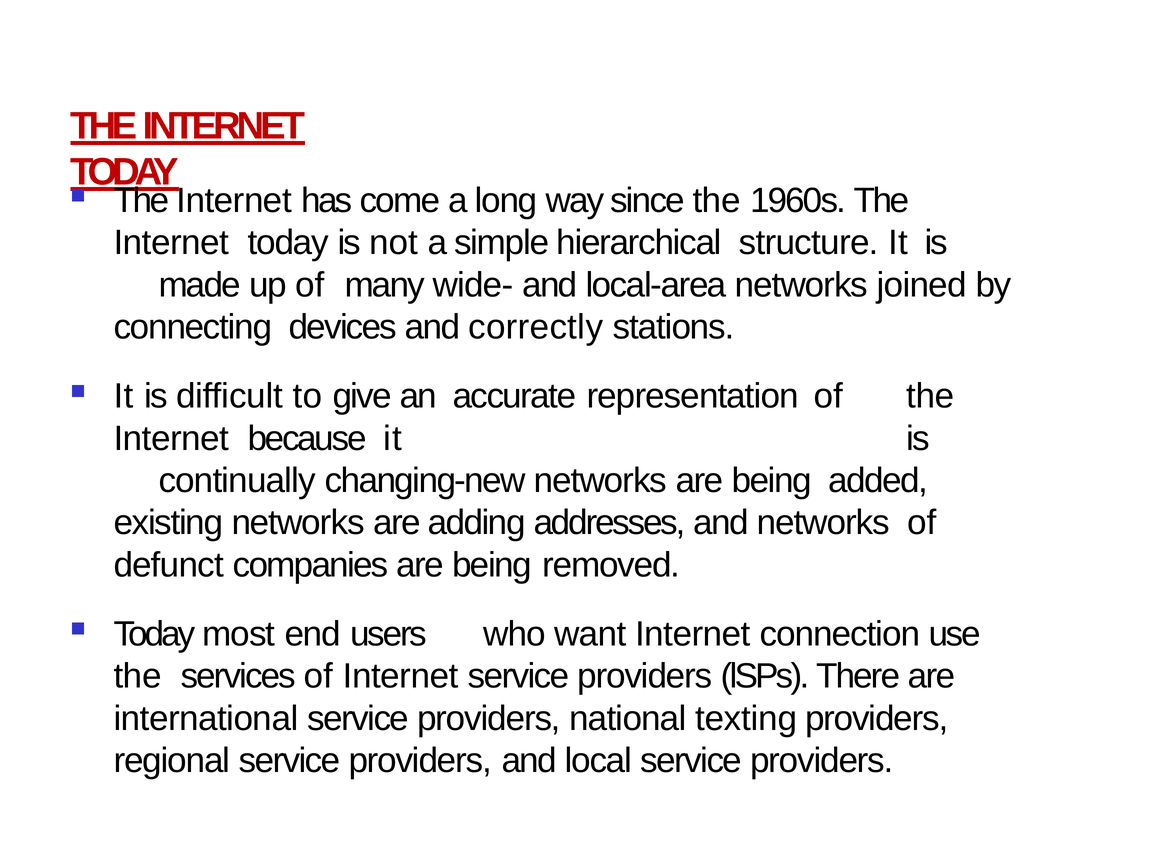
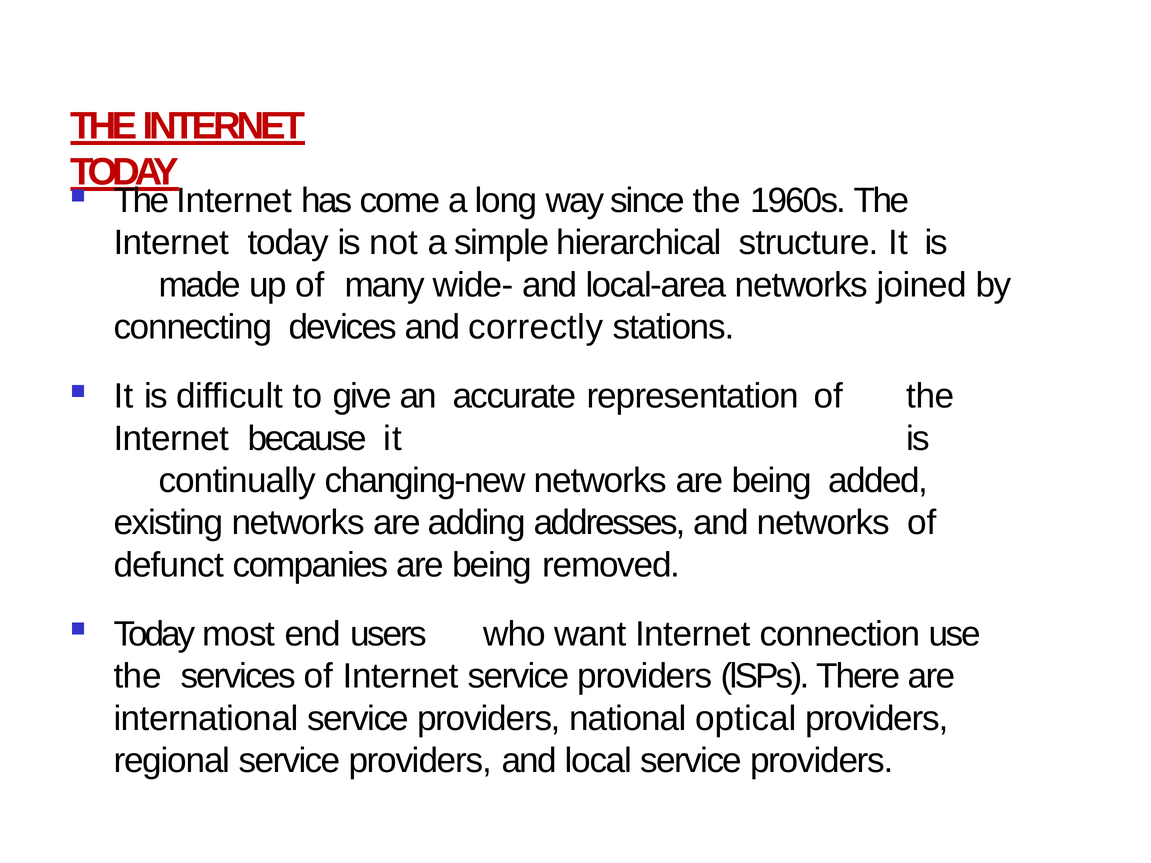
texting: texting -> optical (746, 719)
